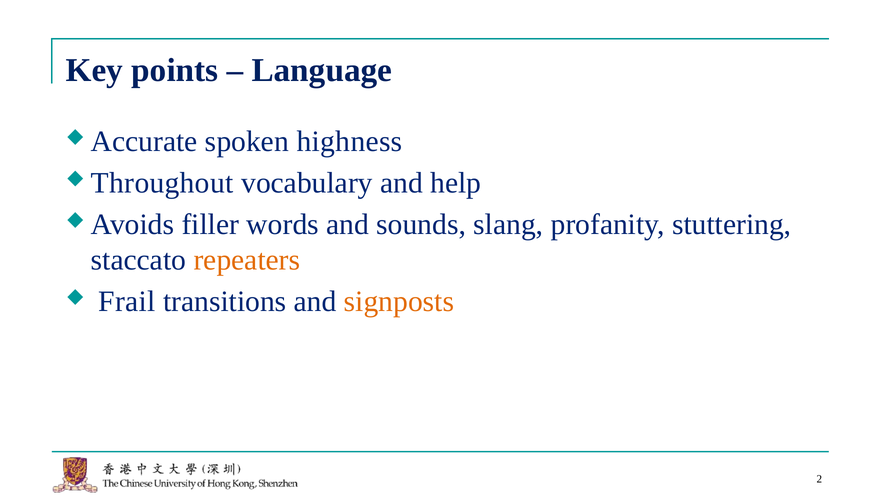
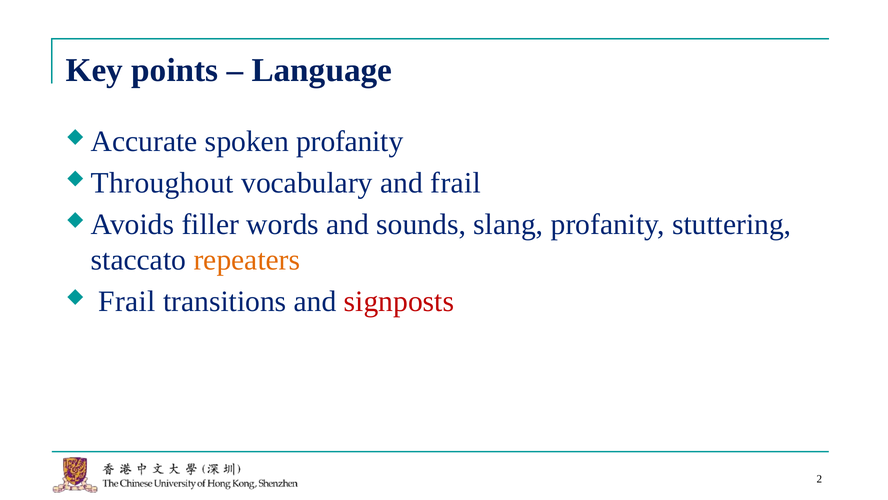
spoken highness: highness -> profanity (350, 141)
and help: help -> frail (456, 183)
signposts colour: orange -> red (399, 301)
